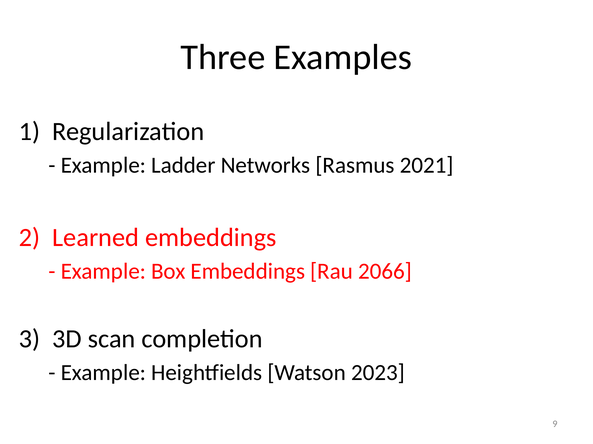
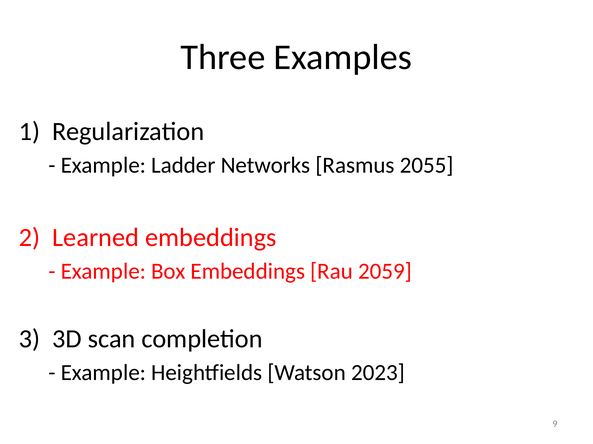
2021: 2021 -> 2055 (427, 166)
2066: 2066 -> 2059 (385, 272)
